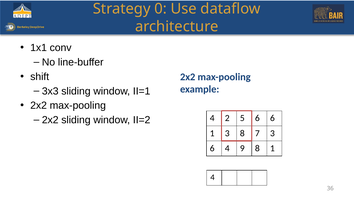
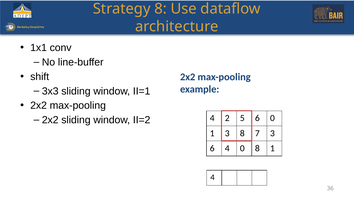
Strategy 0: 0 -> 8 (161, 9)
6 6: 6 -> 0 (272, 118)
4 9: 9 -> 0 (242, 148)
